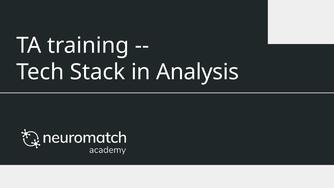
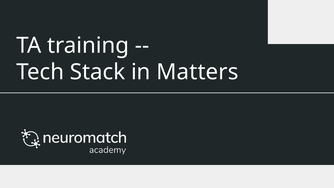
Analysis: Analysis -> Matters (197, 72)
